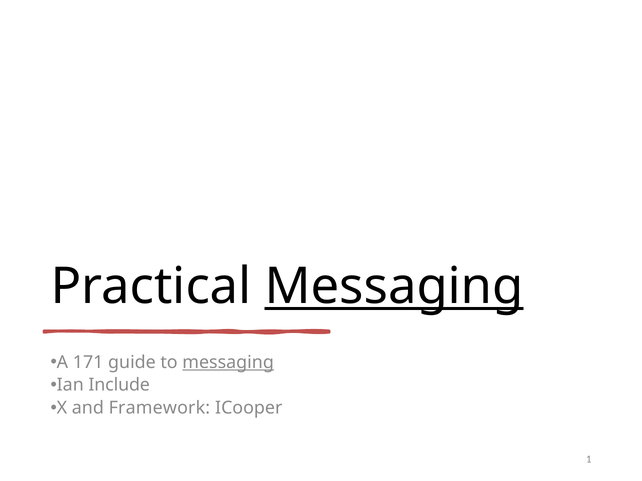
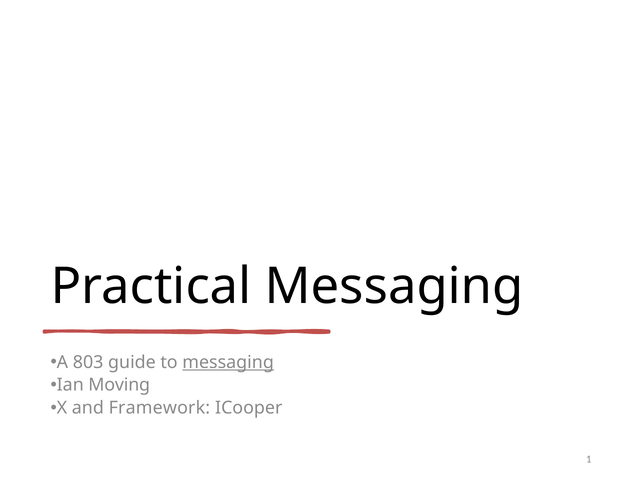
Messaging underline: present -> none (394, 287)
171: 171 -> 803 (88, 363)
Include: Include -> Moving (119, 385)
